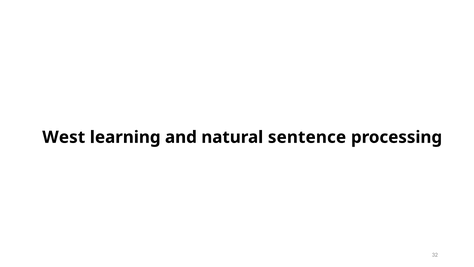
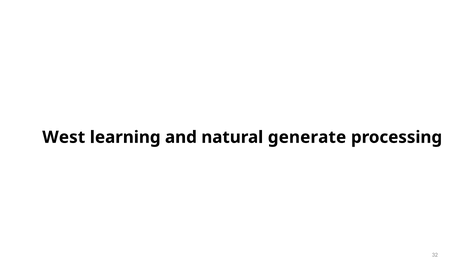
sentence: sentence -> generate (307, 137)
